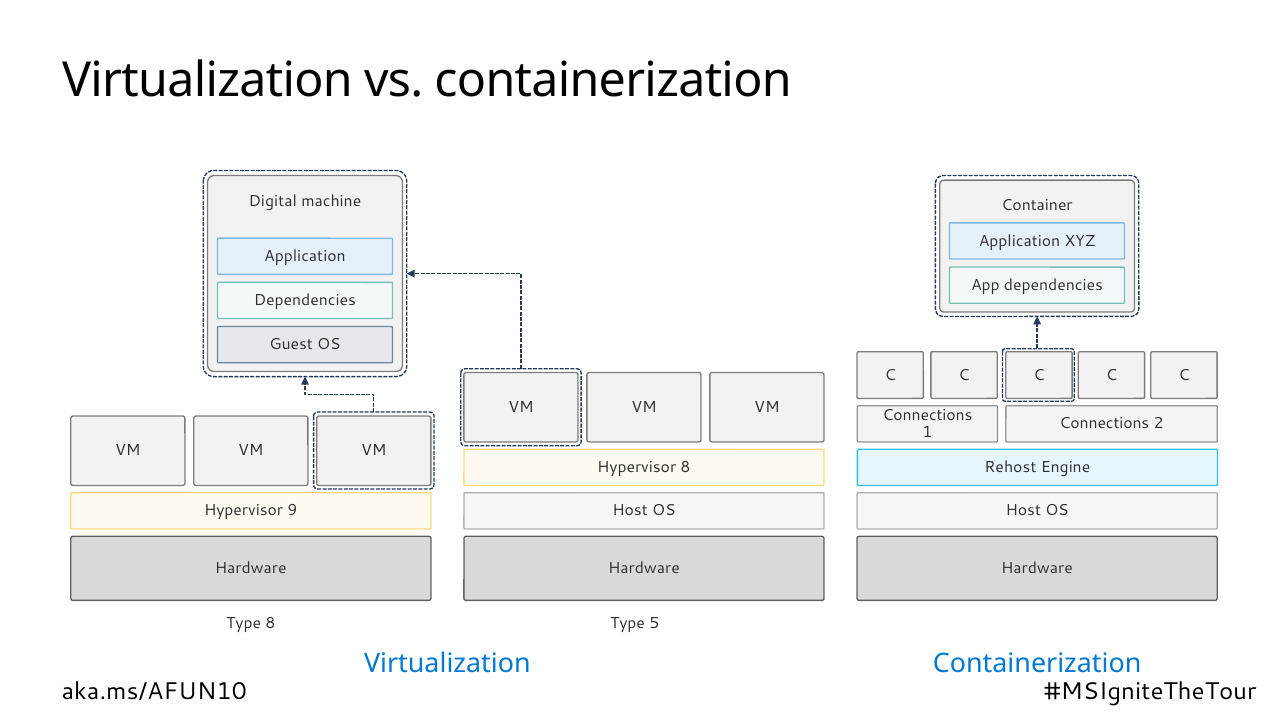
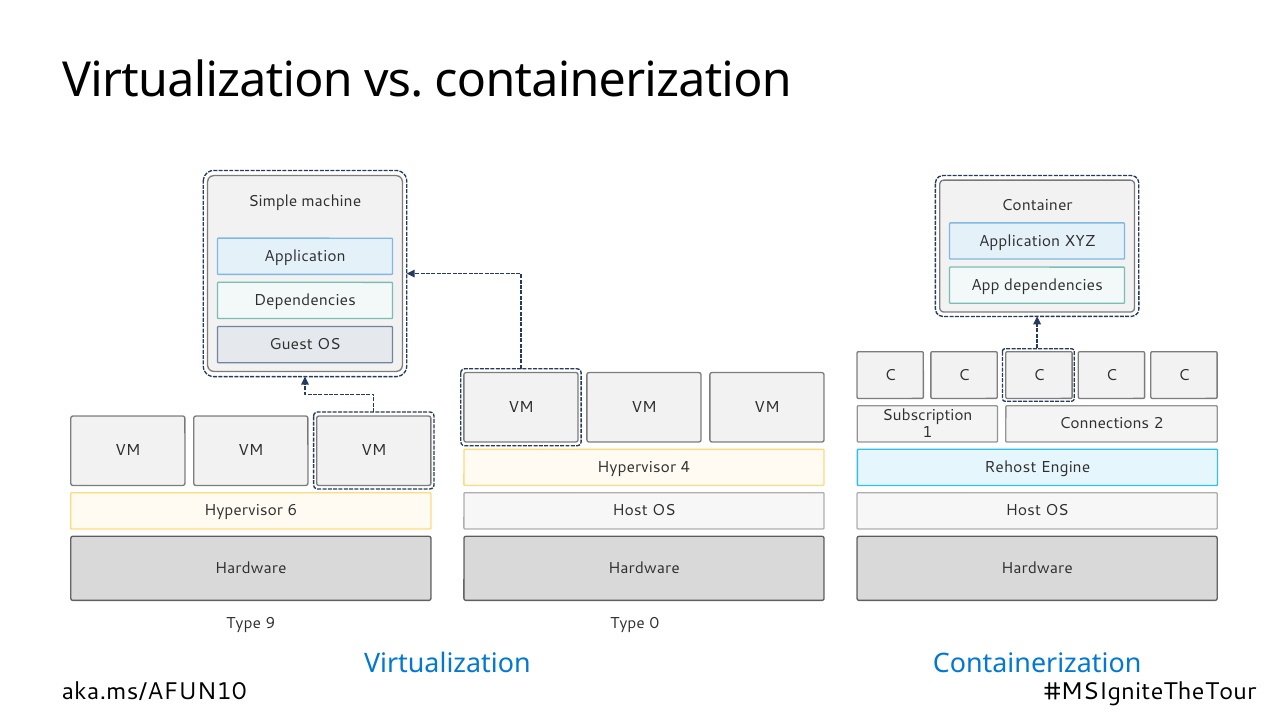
Digital: Digital -> Simple (273, 201)
Connections: Connections -> Subscription (927, 416)
Hypervisor 8: 8 -> 4 (685, 468)
9: 9 -> 6 (292, 511)
Type 8: 8 -> 9 (270, 624)
5: 5 -> 0 (654, 624)
